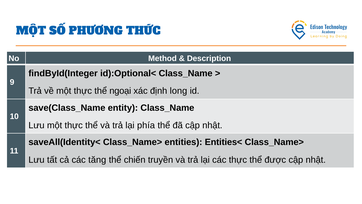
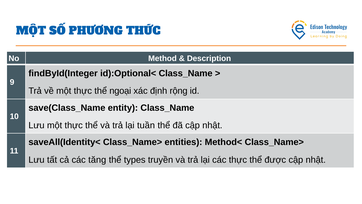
long: long -> rộng (179, 91)
phía: phía -> tuần (146, 125)
Entities<: Entities< -> Method< (223, 142)
chiến: chiến -> types (135, 159)
